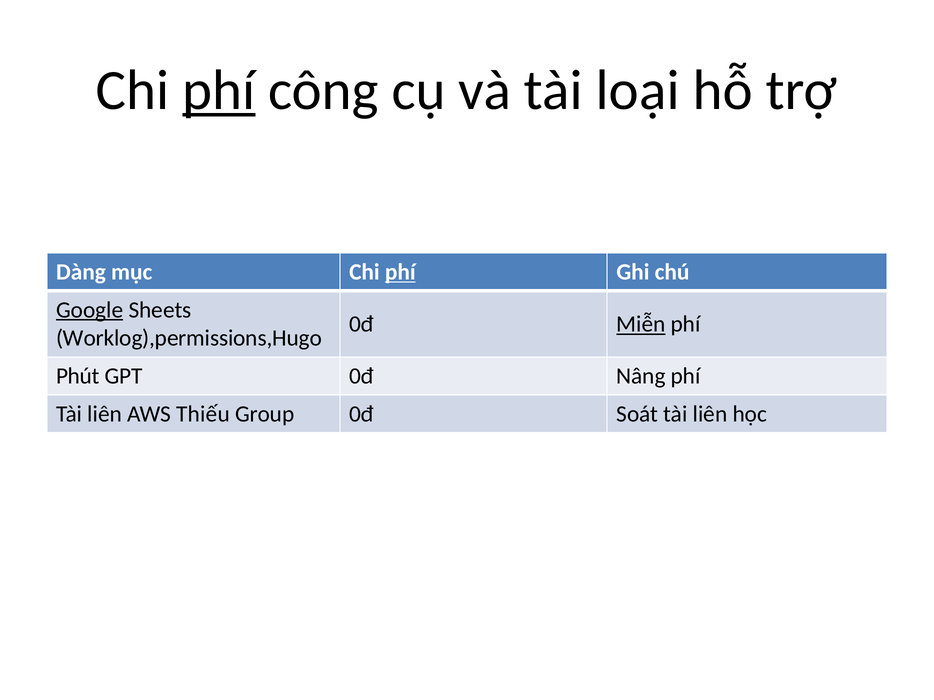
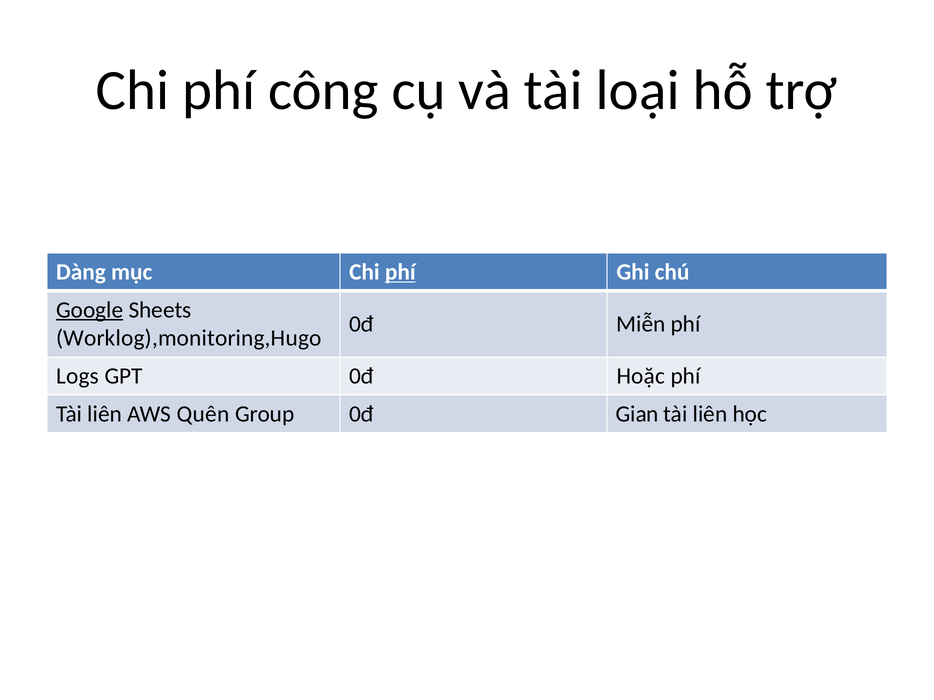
phí underline: present -> none (219, 90)
Miễn underline: present -> none (641, 324)
Worklog),permissions,Hugo: Worklog),permissions,Hugo -> Worklog),monitoring,Hugo (189, 339)
Phút: Phút -> Logs (78, 376)
Nâng: Nâng -> Hoặc (641, 376)
Thiếu: Thiếu -> Quên (203, 414)
Soát: Soát -> Gian (637, 414)
